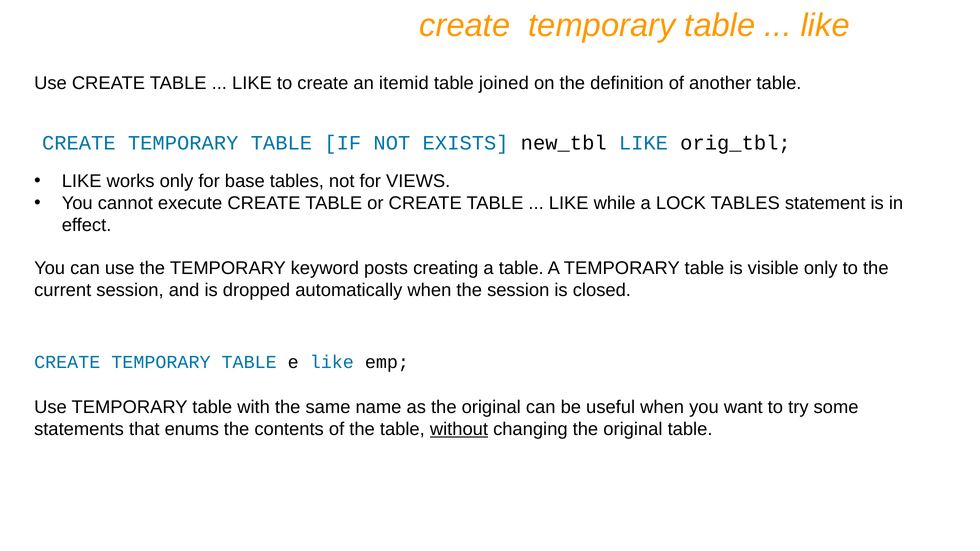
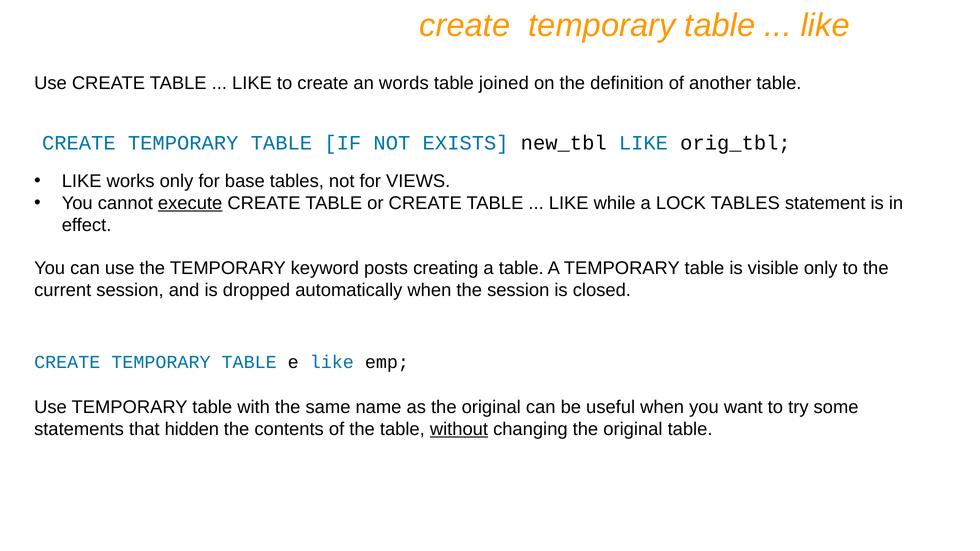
itemid: itemid -> words (404, 83)
execute underline: none -> present (190, 203)
enums: enums -> hidden (192, 429)
